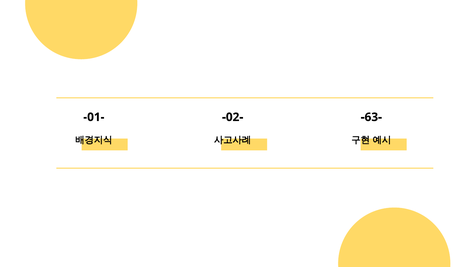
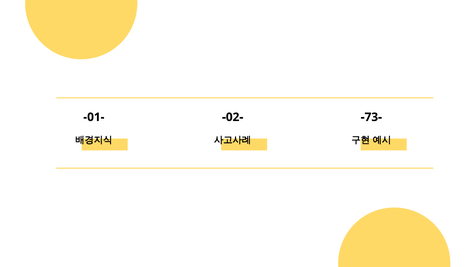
-63-: -63- -> -73- (371, 117)
